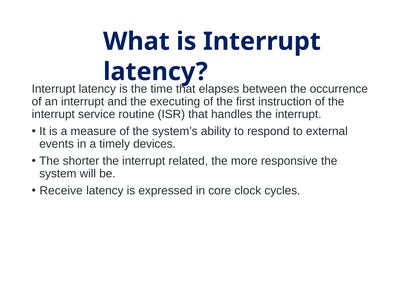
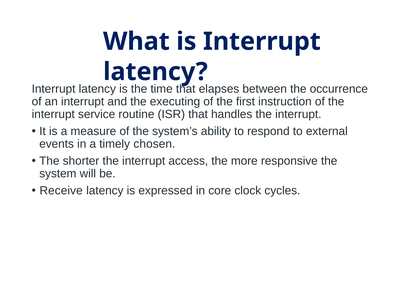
devices: devices -> chosen (154, 144)
related: related -> access (188, 161)
